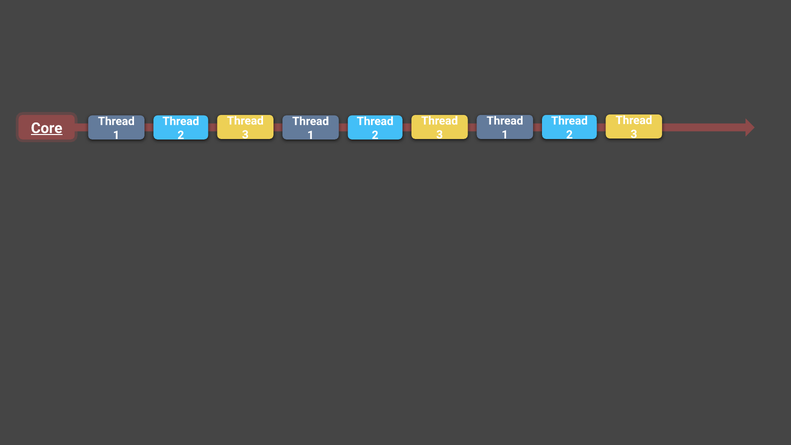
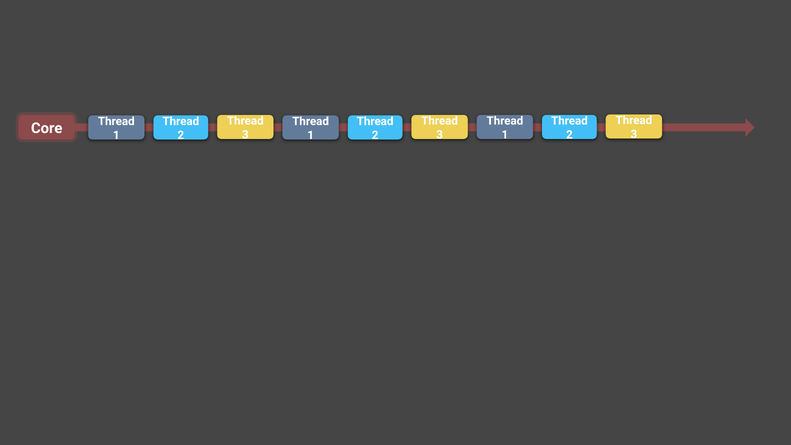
Core underline: present -> none (47, 128)
